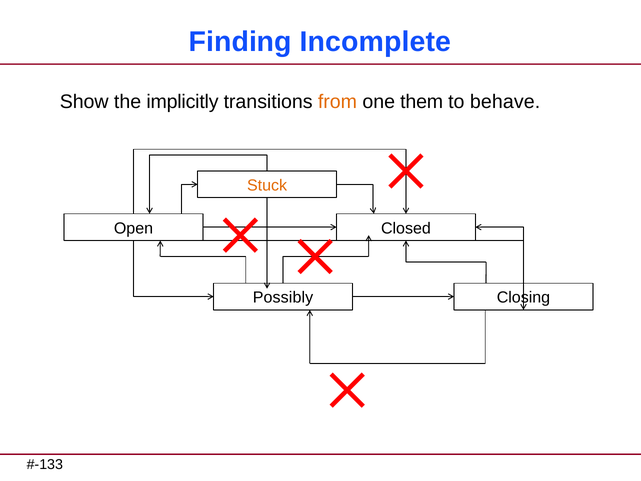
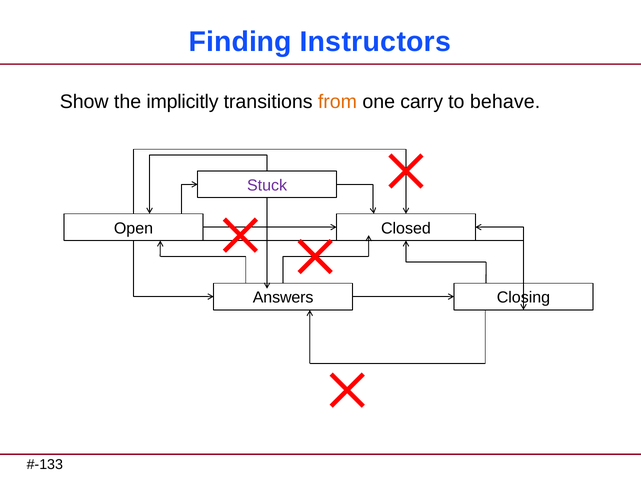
Incomplete: Incomplete -> Instructors (375, 42)
them: them -> carry (422, 102)
Stuck colour: orange -> purple (267, 185)
Possibly: Possibly -> Answers (283, 298)
